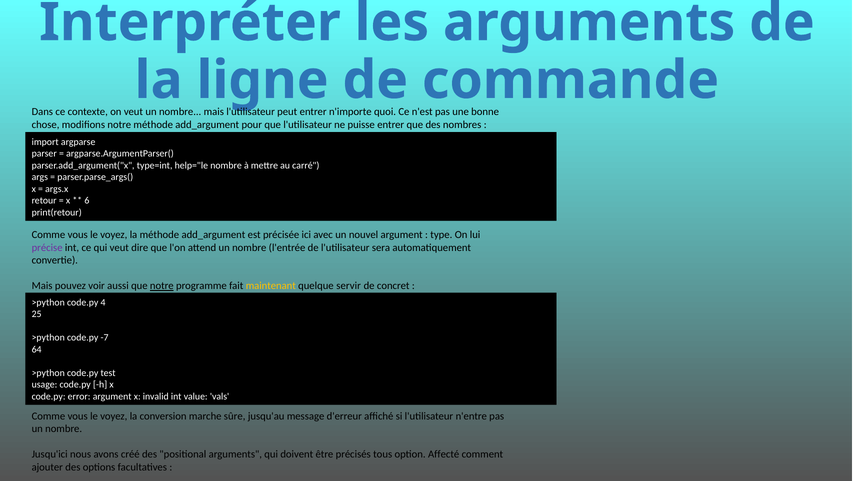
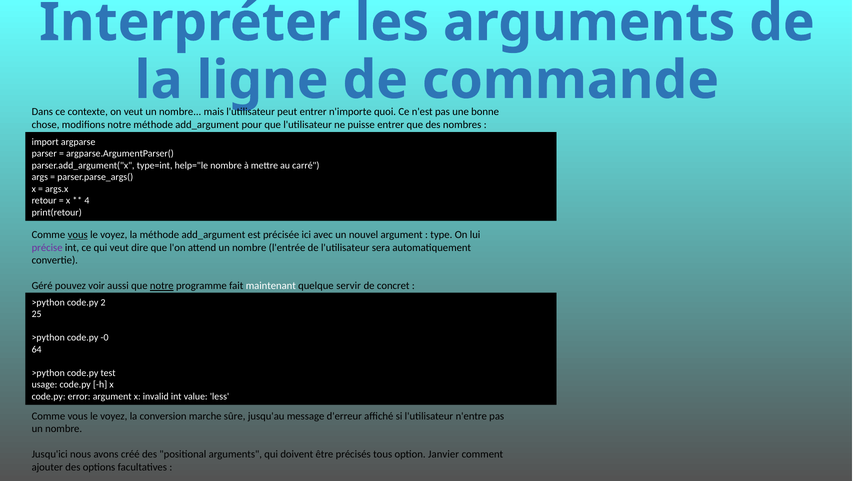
6: 6 -> 4 (87, 200)
vous underline: none -> present (78, 234)
Mais: Mais -> Géré (42, 286)
maintenant colour: yellow -> white (271, 286)
4: 4 -> 2 (103, 302)
-7: -7 -> -0 (105, 337)
vals: vals -> less (220, 396)
Affecté: Affecté -> Janvier (444, 454)
